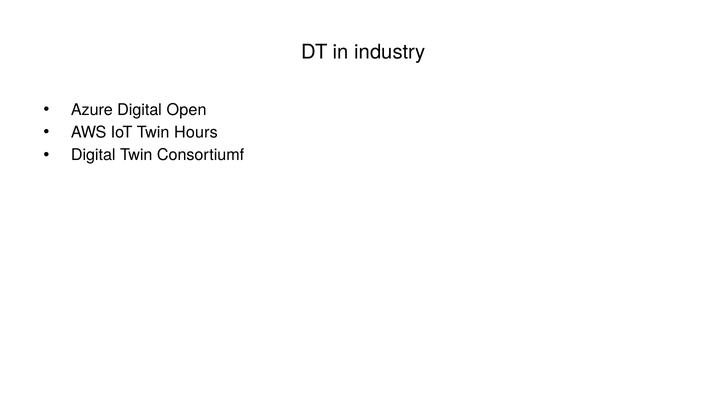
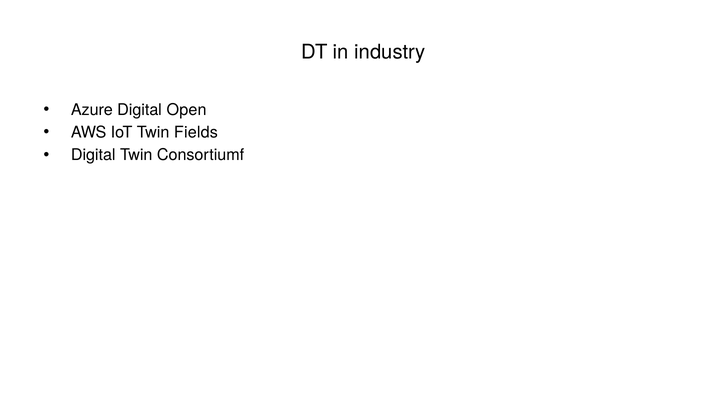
Hours: Hours -> Fields (196, 132)
